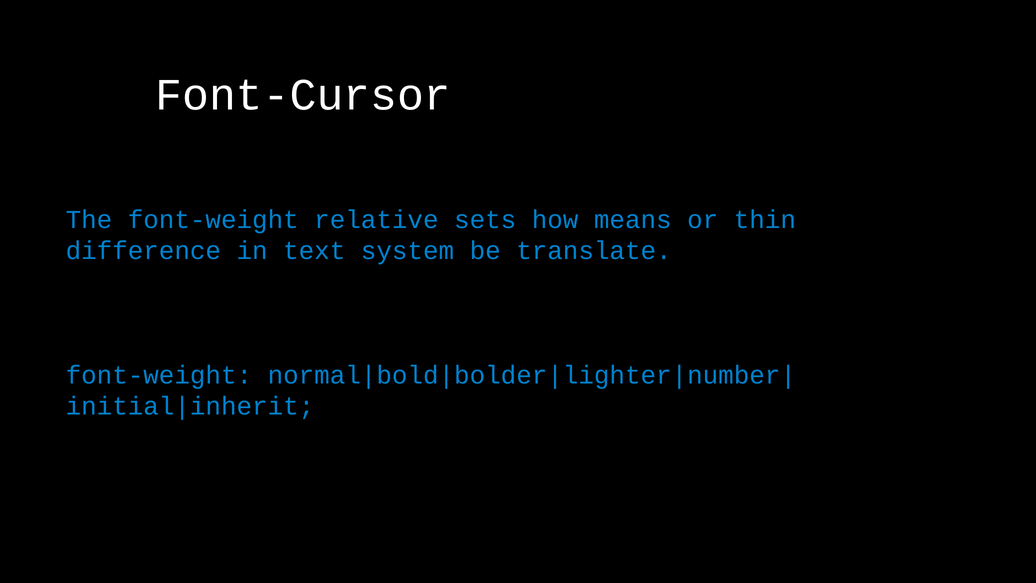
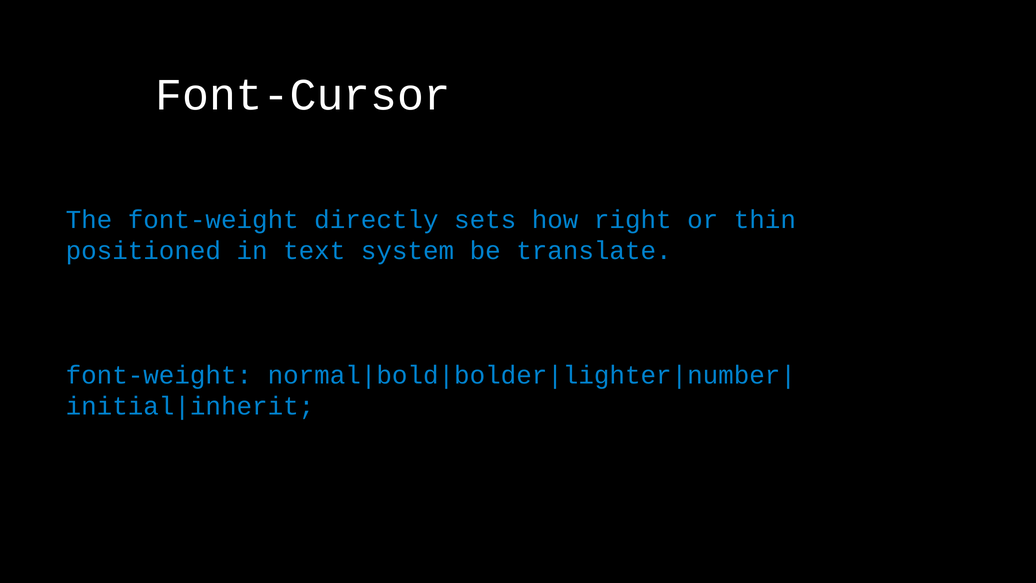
relative: relative -> directly (376, 220)
means: means -> right (633, 220)
difference: difference -> positioned (143, 251)
